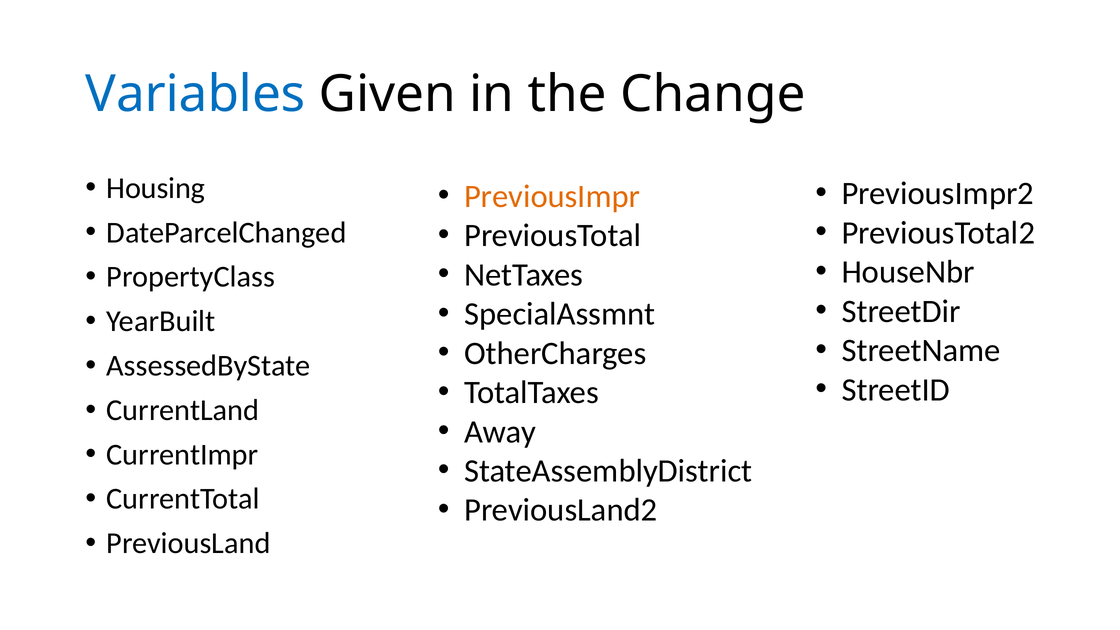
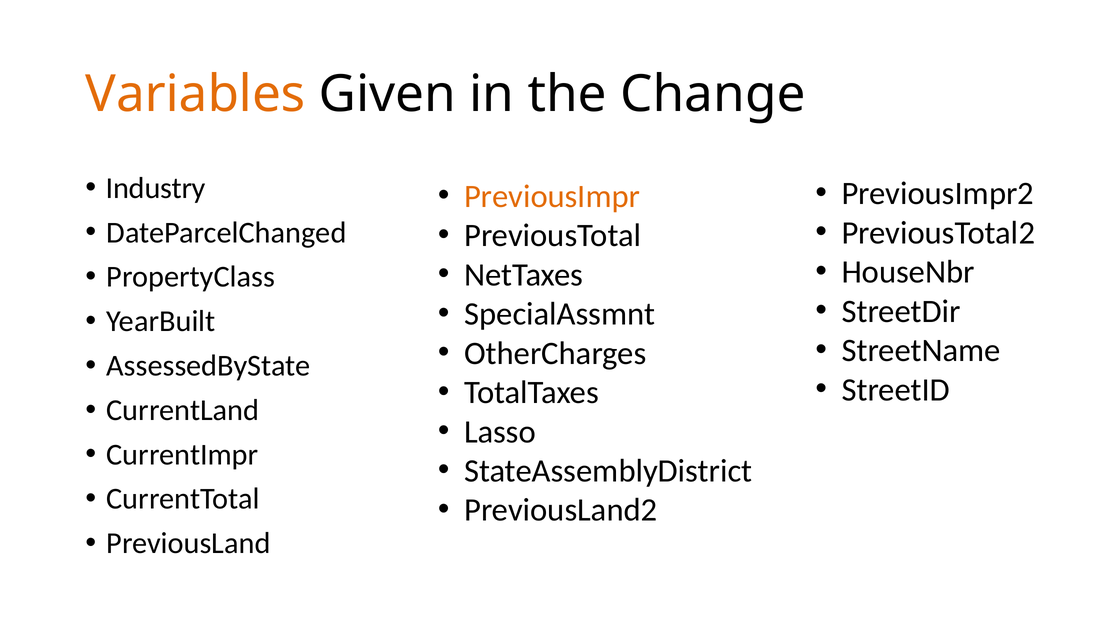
Variables colour: blue -> orange (195, 94)
Housing: Housing -> Industry (156, 188)
Away: Away -> Lasso (500, 432)
